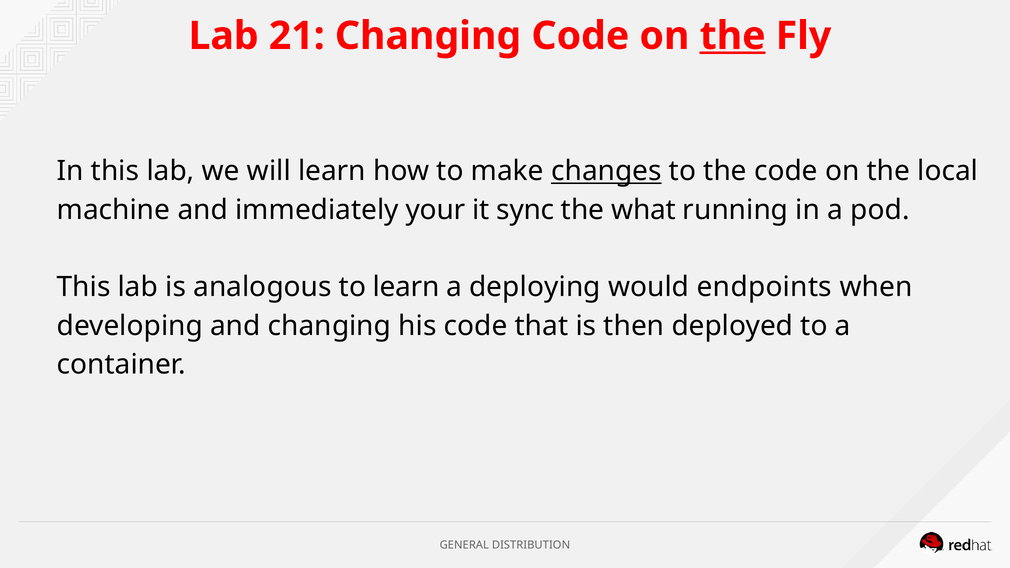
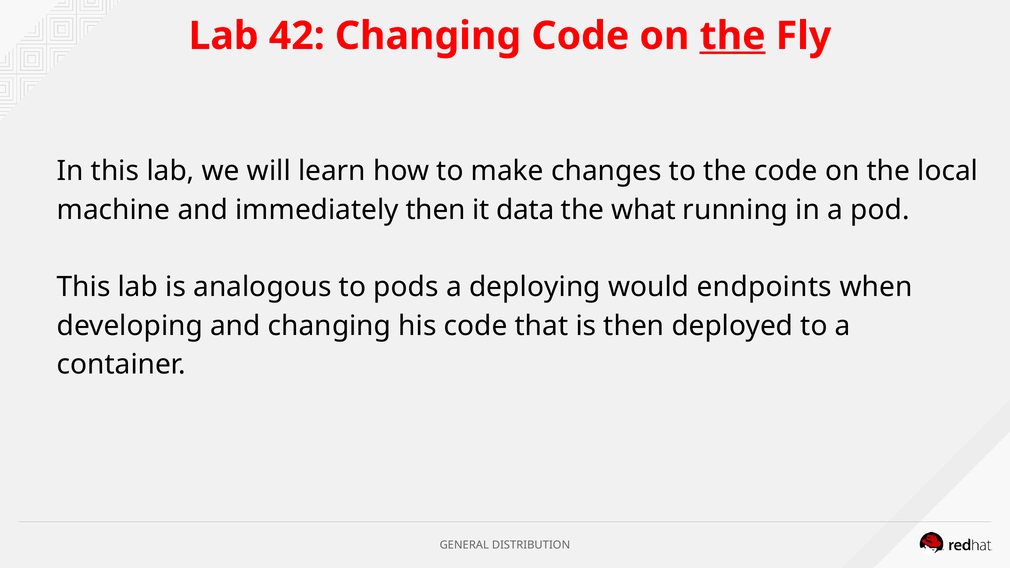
21: 21 -> 42 (297, 36)
changes underline: present -> none (606, 171)
immediately your: your -> then (436, 210)
sync: sync -> data (525, 210)
to learn: learn -> pods (406, 287)
